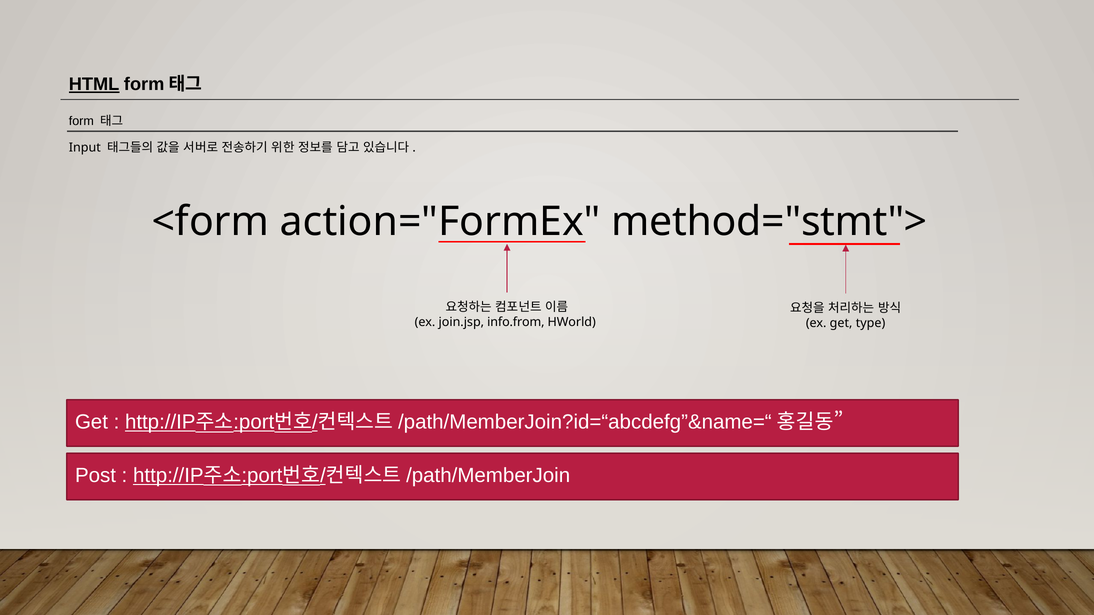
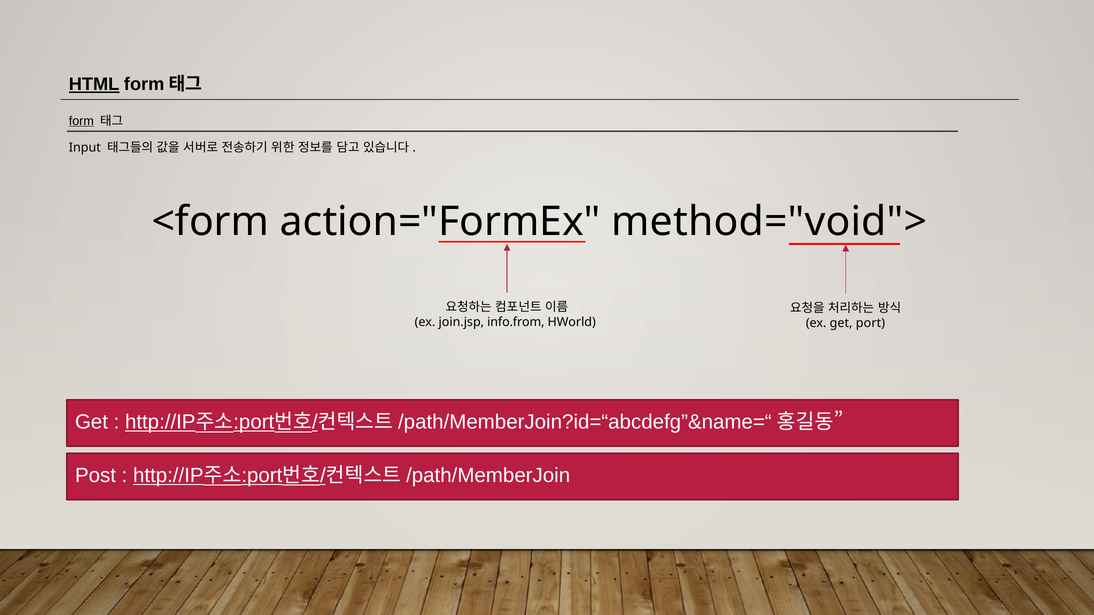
form underline: none -> present (81, 121)
method="stmt">: method="stmt"> -> method="void"> (769, 222)
type: type -> port (870, 323)
